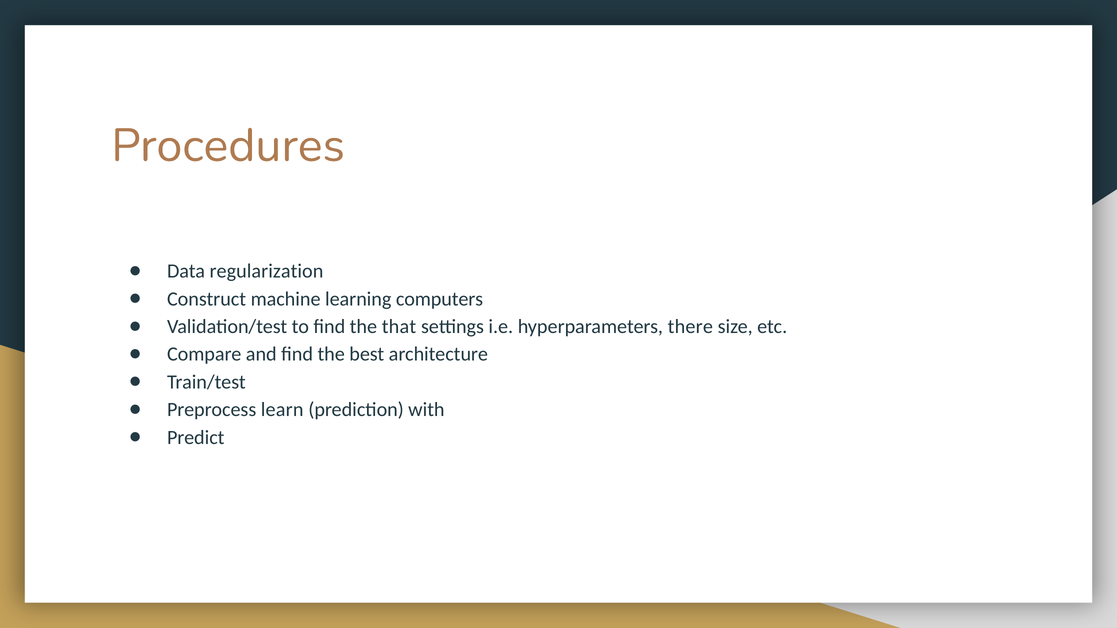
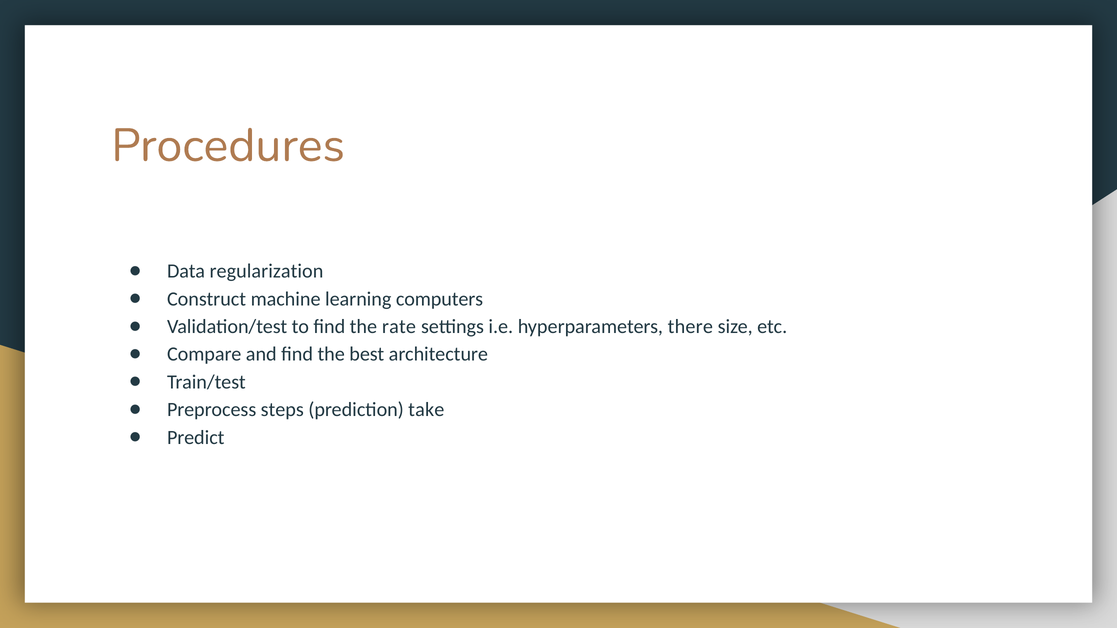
that: that -> rate (399, 327)
learn: learn -> steps (282, 410)
with: with -> take (426, 410)
